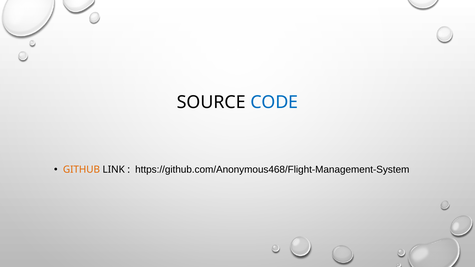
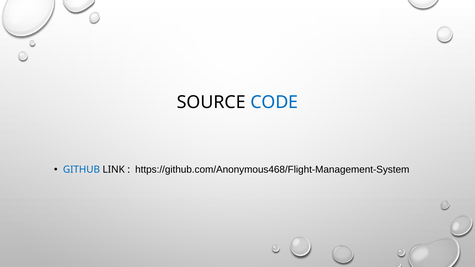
GITHUB colour: orange -> blue (81, 170)
